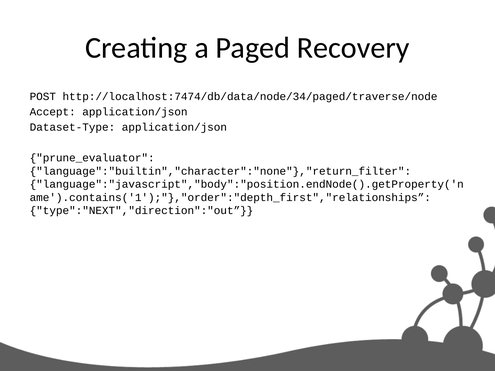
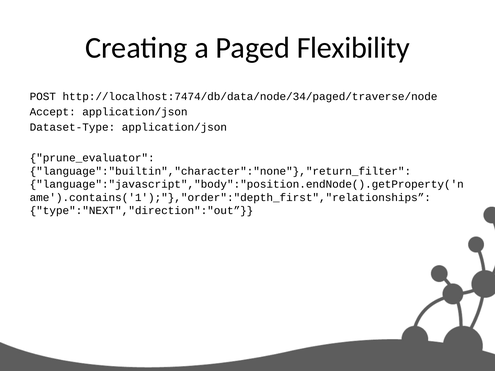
Recovery: Recovery -> Flexibility (353, 48)
